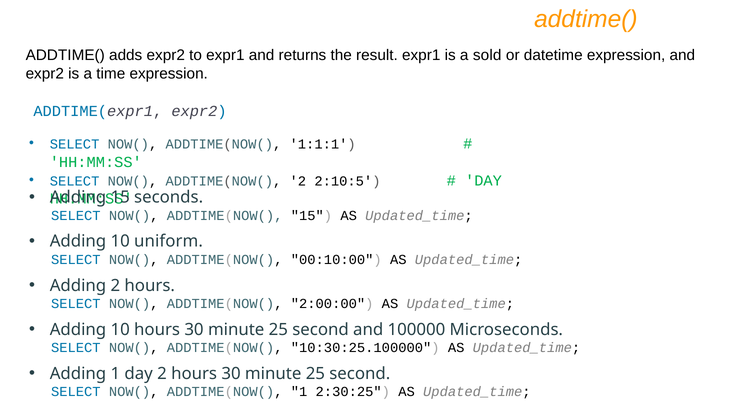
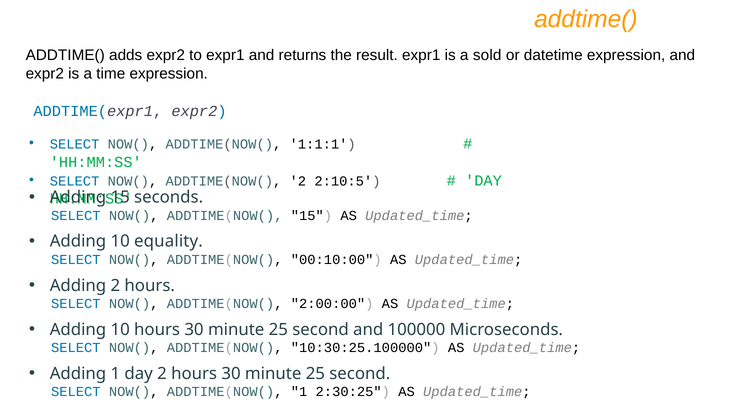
uniform: uniform -> equality (168, 242)
